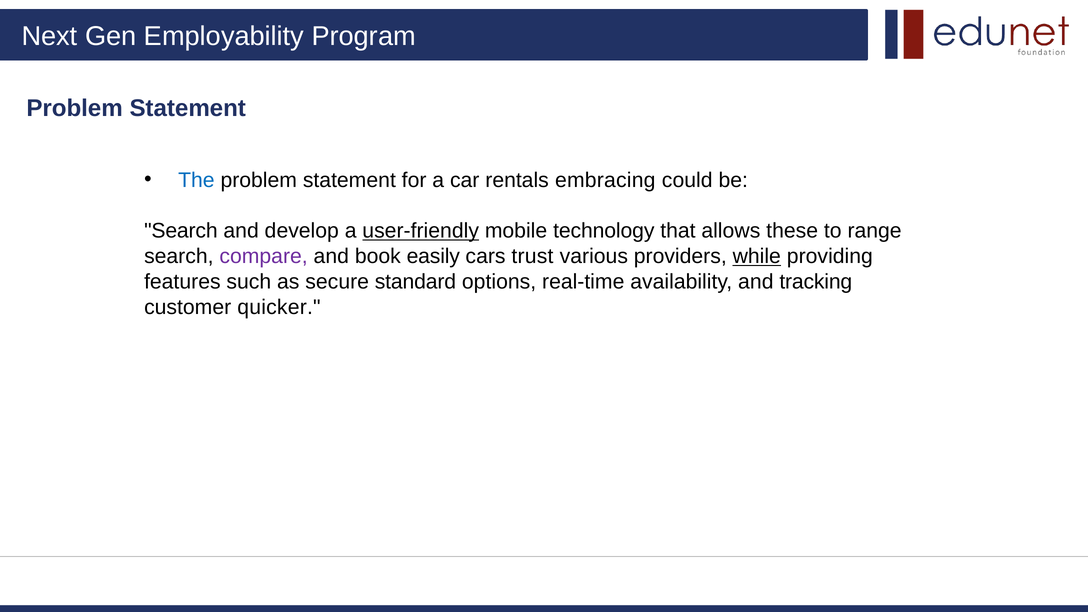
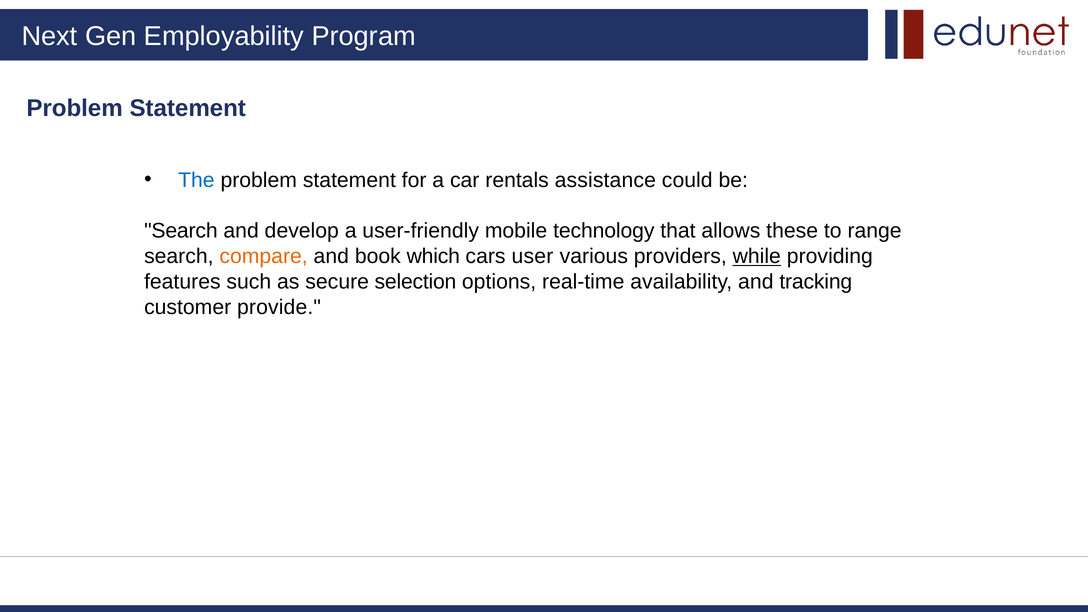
embracing: embracing -> assistance (605, 180)
user-friendly underline: present -> none (421, 231)
compare colour: purple -> orange (264, 256)
easily: easily -> which (433, 256)
trust: trust -> user (532, 256)
standard: standard -> selection (415, 282)
quicker: quicker -> provide (279, 307)
